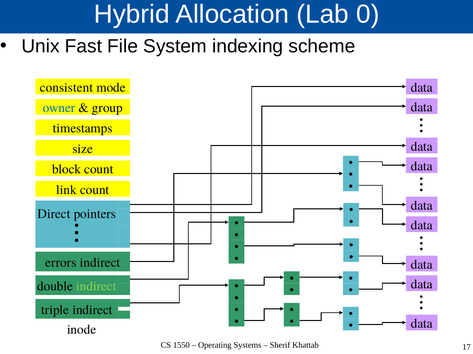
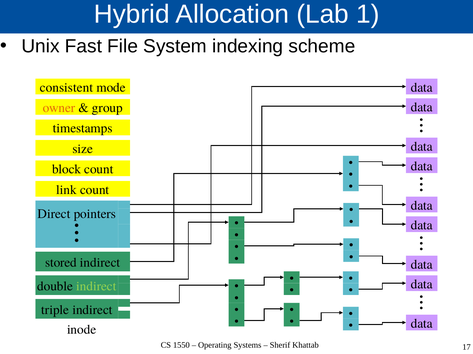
0: 0 -> 1 (368, 14)
owner colour: blue -> orange (59, 108)
errors: errors -> stored (61, 263)
